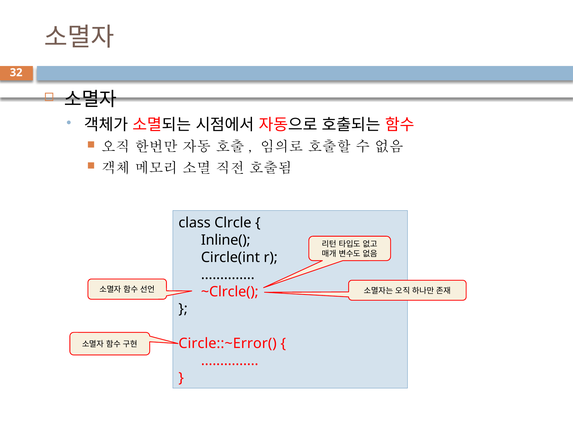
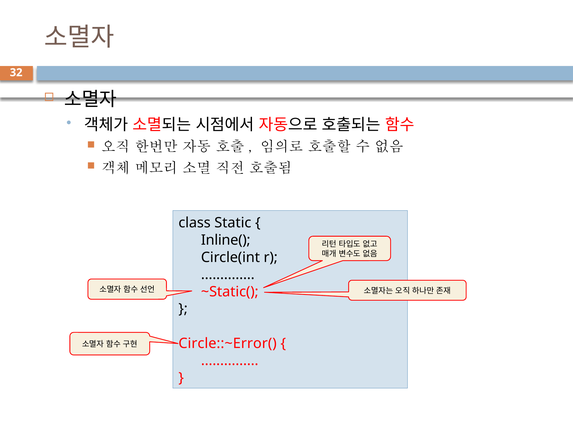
Clrcle: Clrcle -> Static (233, 223)
~Clrcle(: ~Clrcle( -> ~Static( (230, 292)
